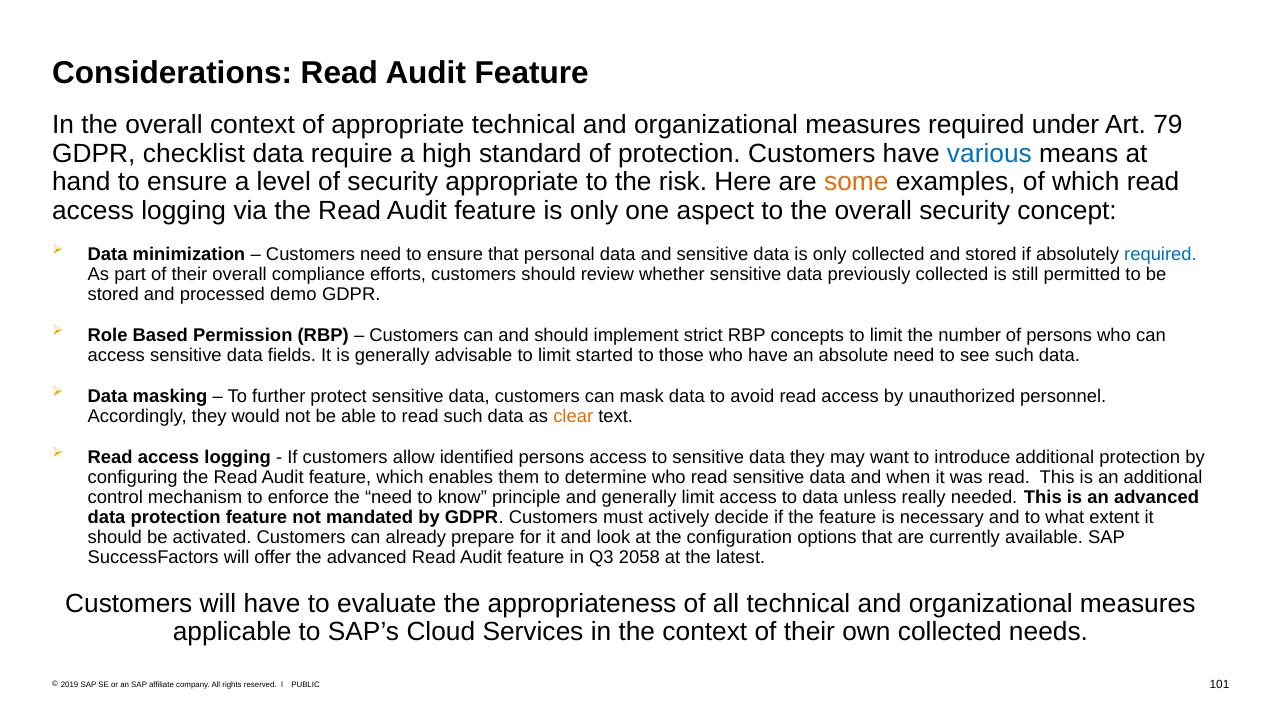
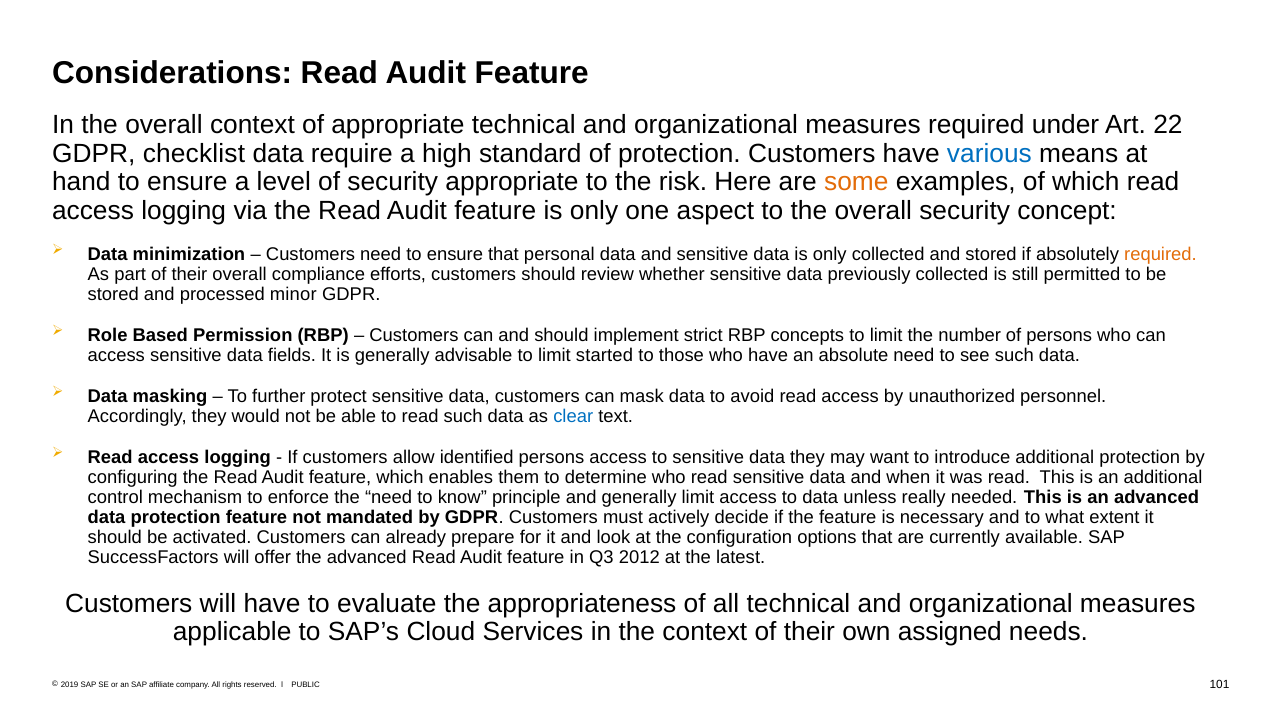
79: 79 -> 22 (1168, 125)
required colour: blue -> orange (1160, 255)
demo: demo -> minor (293, 294)
clear colour: orange -> blue (573, 417)
2058: 2058 -> 2012 (639, 557)
own collected: collected -> assigned (950, 632)
